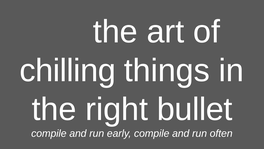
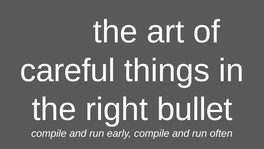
chilling: chilling -> careful (68, 70)
